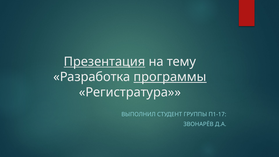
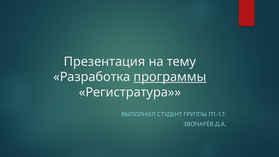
Презентация underline: present -> none (105, 62)
